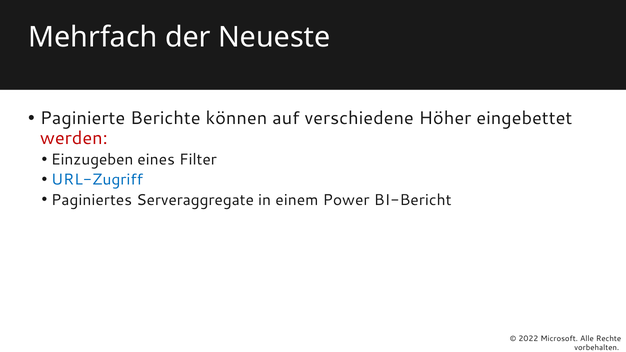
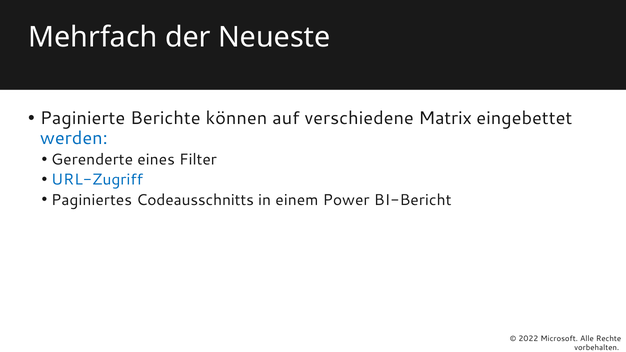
Höher: Höher -> Matrix (445, 118)
werden colour: red -> blue (74, 138)
Einzugeben: Einzugeben -> Gerenderte (92, 160)
Serveraggregate: Serveraggregate -> Codeausschnitts (195, 200)
